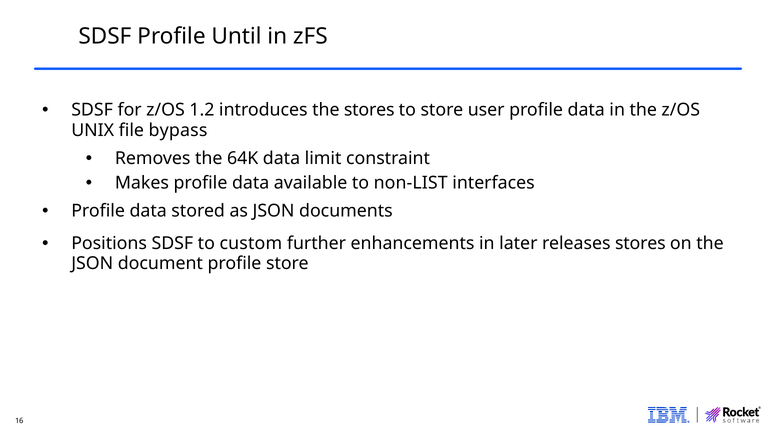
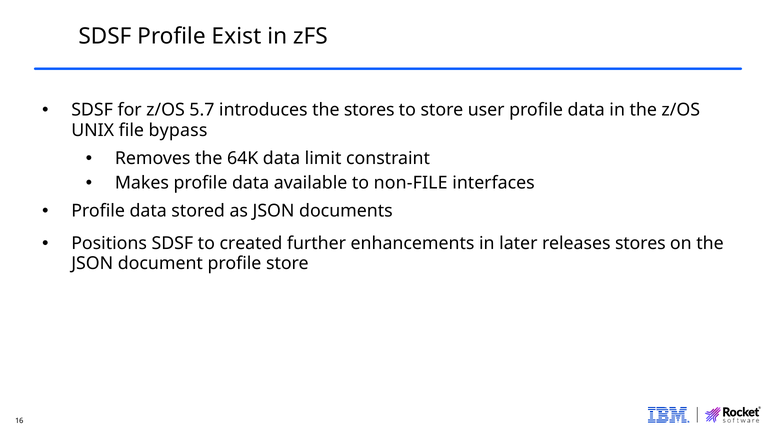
Until: Until -> Exist (236, 36)
1.2: 1.2 -> 5.7 (202, 110)
non-LIST: non-LIST -> non-FILE (411, 183)
custom: custom -> created (251, 244)
